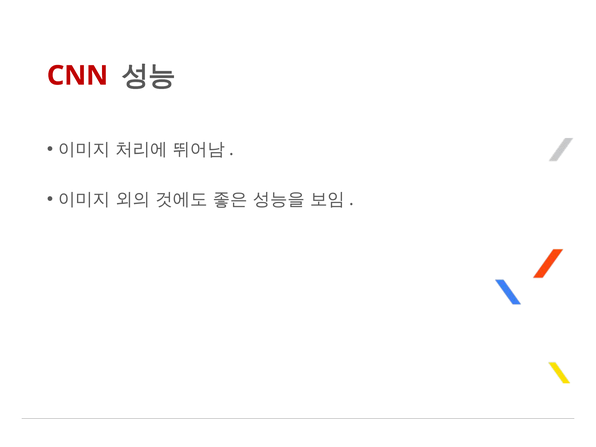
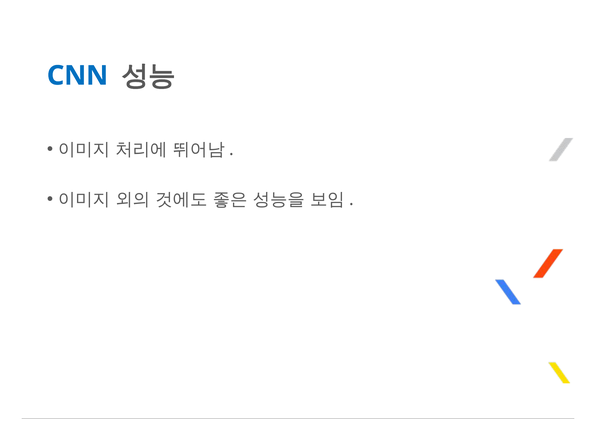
CNN colour: red -> blue (78, 76)
